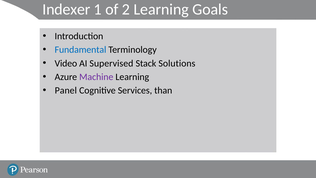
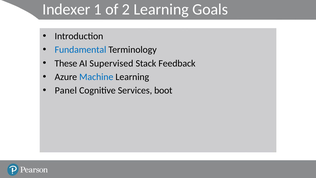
Video: Video -> These (66, 63)
Solutions: Solutions -> Feedback (177, 63)
Machine colour: purple -> blue (96, 77)
than: than -> boot (163, 90)
